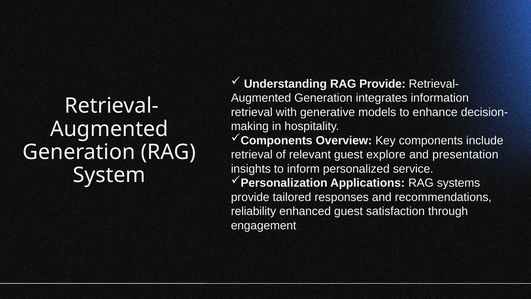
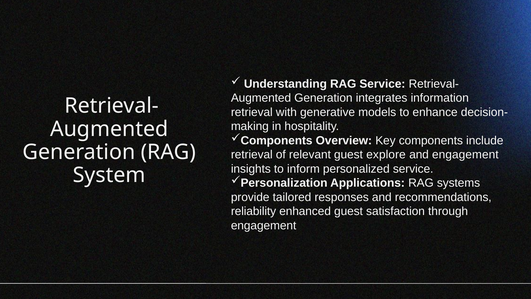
RAG Provide: Provide -> Service (382, 84)
and presentation: presentation -> engagement (465, 155)
